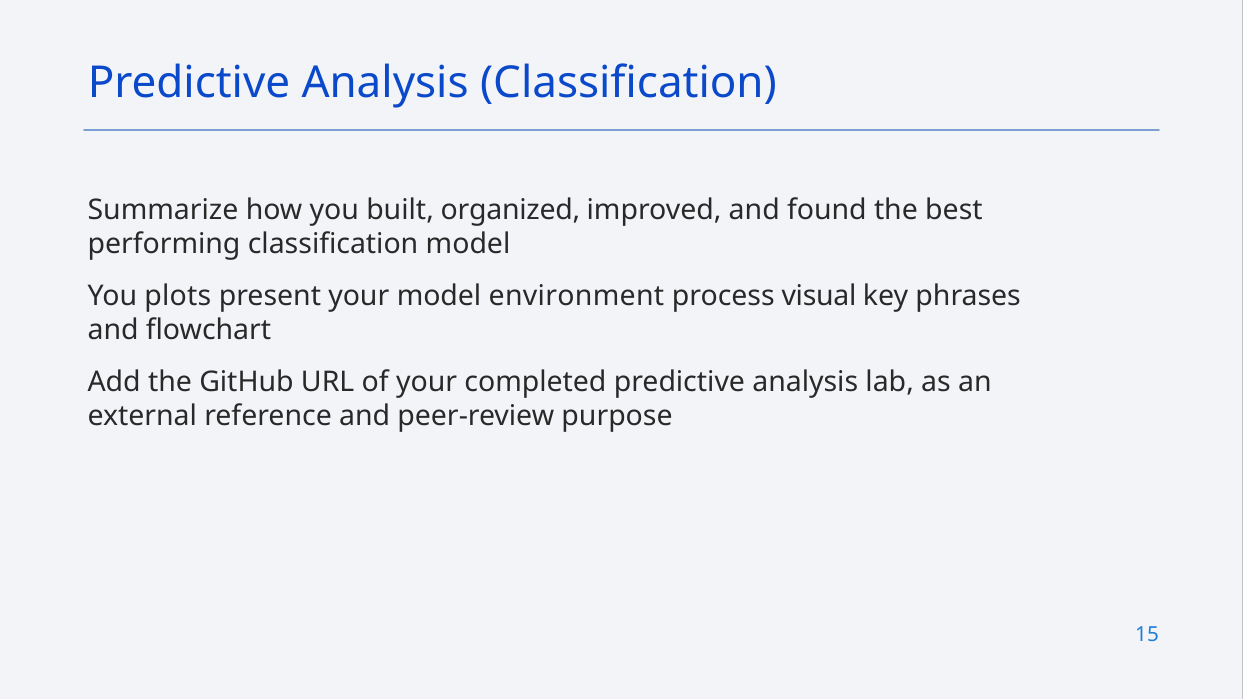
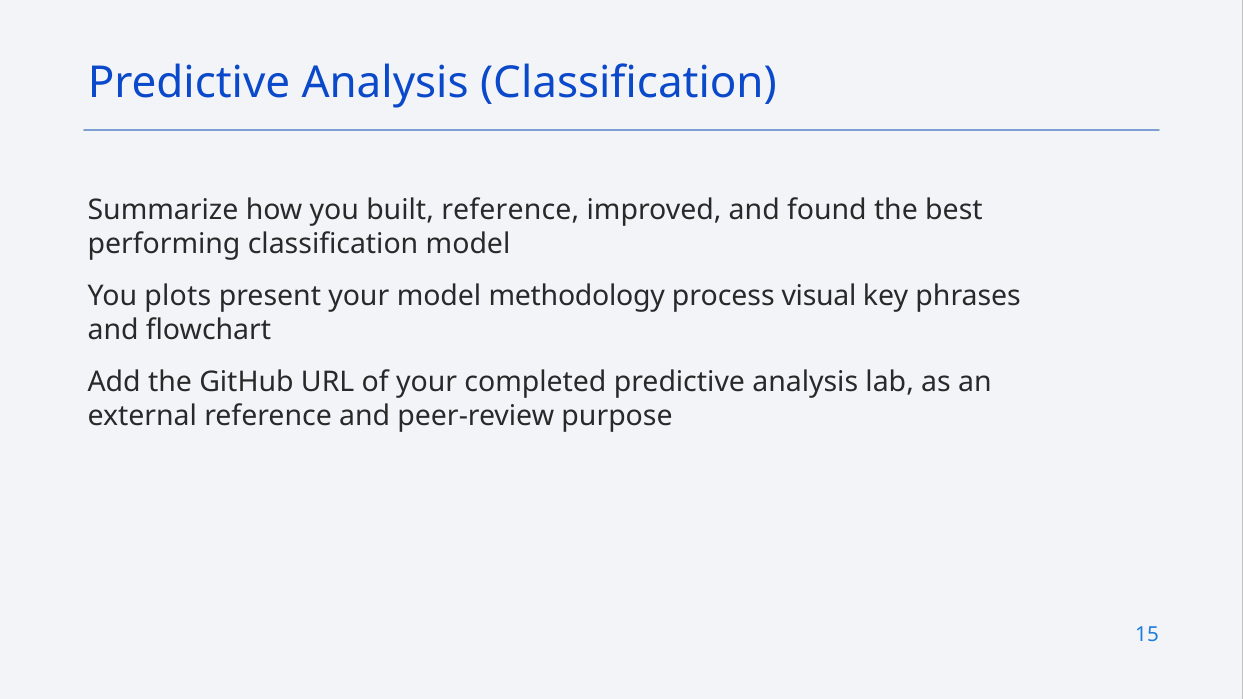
built organized: organized -> reference (510, 210)
environment: environment -> methodology (577, 296)
